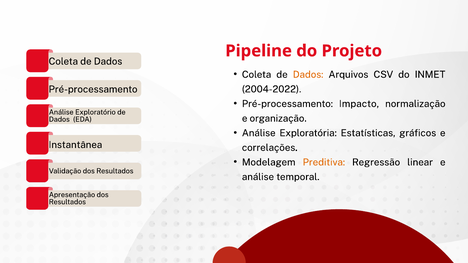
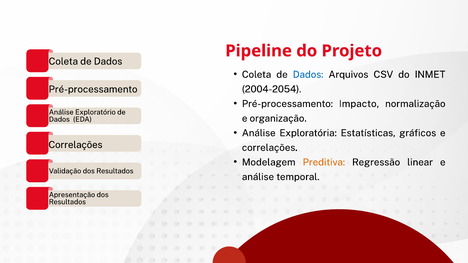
Dados colour: orange -> blue (308, 75)
2004-2022: 2004-2022 -> 2004-2054 (272, 89)
Instantânea: Instantânea -> Correlações (75, 145)
